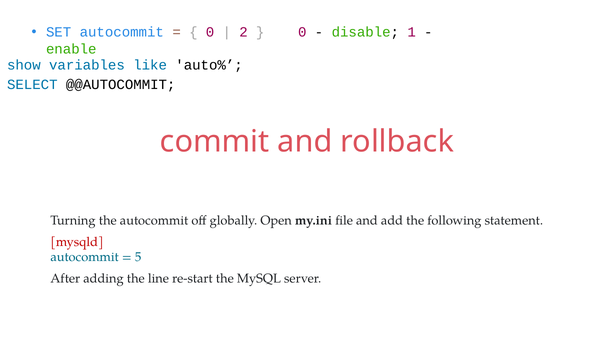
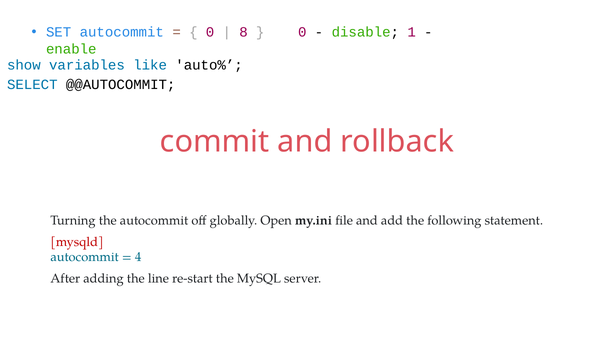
2: 2 -> 8 (243, 32)
5: 5 -> 4 (138, 257)
